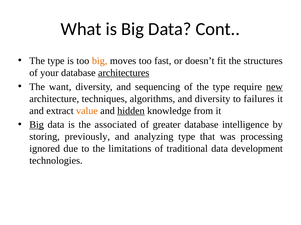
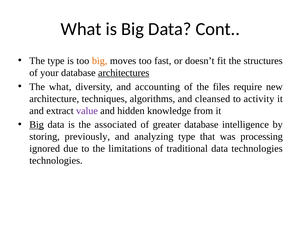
The want: want -> what (60, 87)
sequencing: sequencing -> accounting (158, 87)
of the type: type -> files (221, 87)
new underline: present -> none (274, 87)
and diversity: diversity -> cleansed (213, 99)
failures: failures -> activity (259, 99)
value colour: orange -> purple (87, 111)
hidden underline: present -> none (131, 111)
data development: development -> technologies (257, 149)
